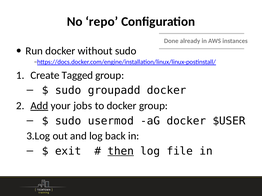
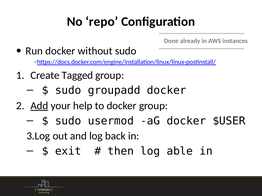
jobs: jobs -> help (83, 106)
then underline: present -> none (121, 151)
file: file -> able (180, 151)
